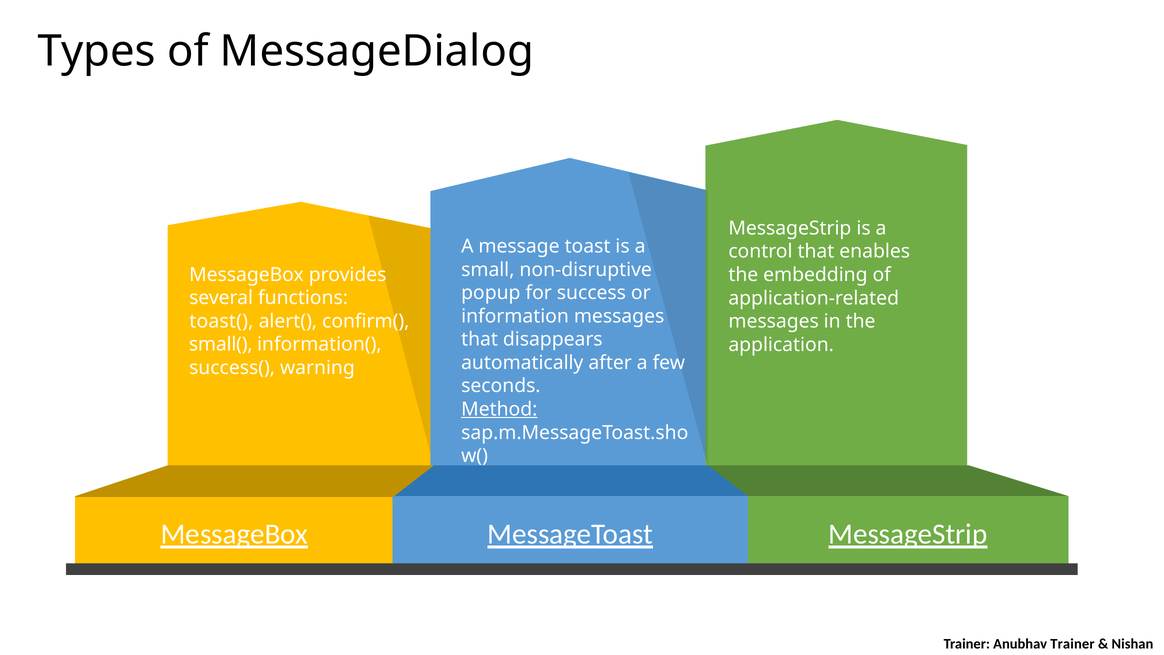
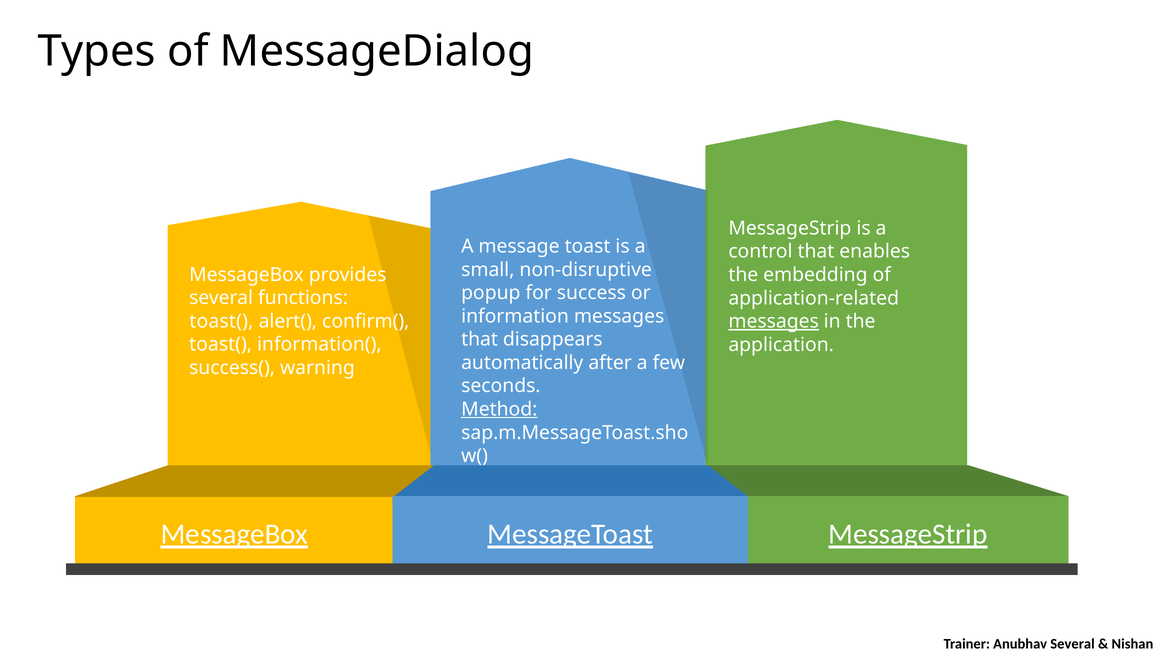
messages underline: none -> present (774, 321)
small(: small( -> toast( (221, 344)
Anubhav Trainer: Trainer -> Several (1073, 644)
